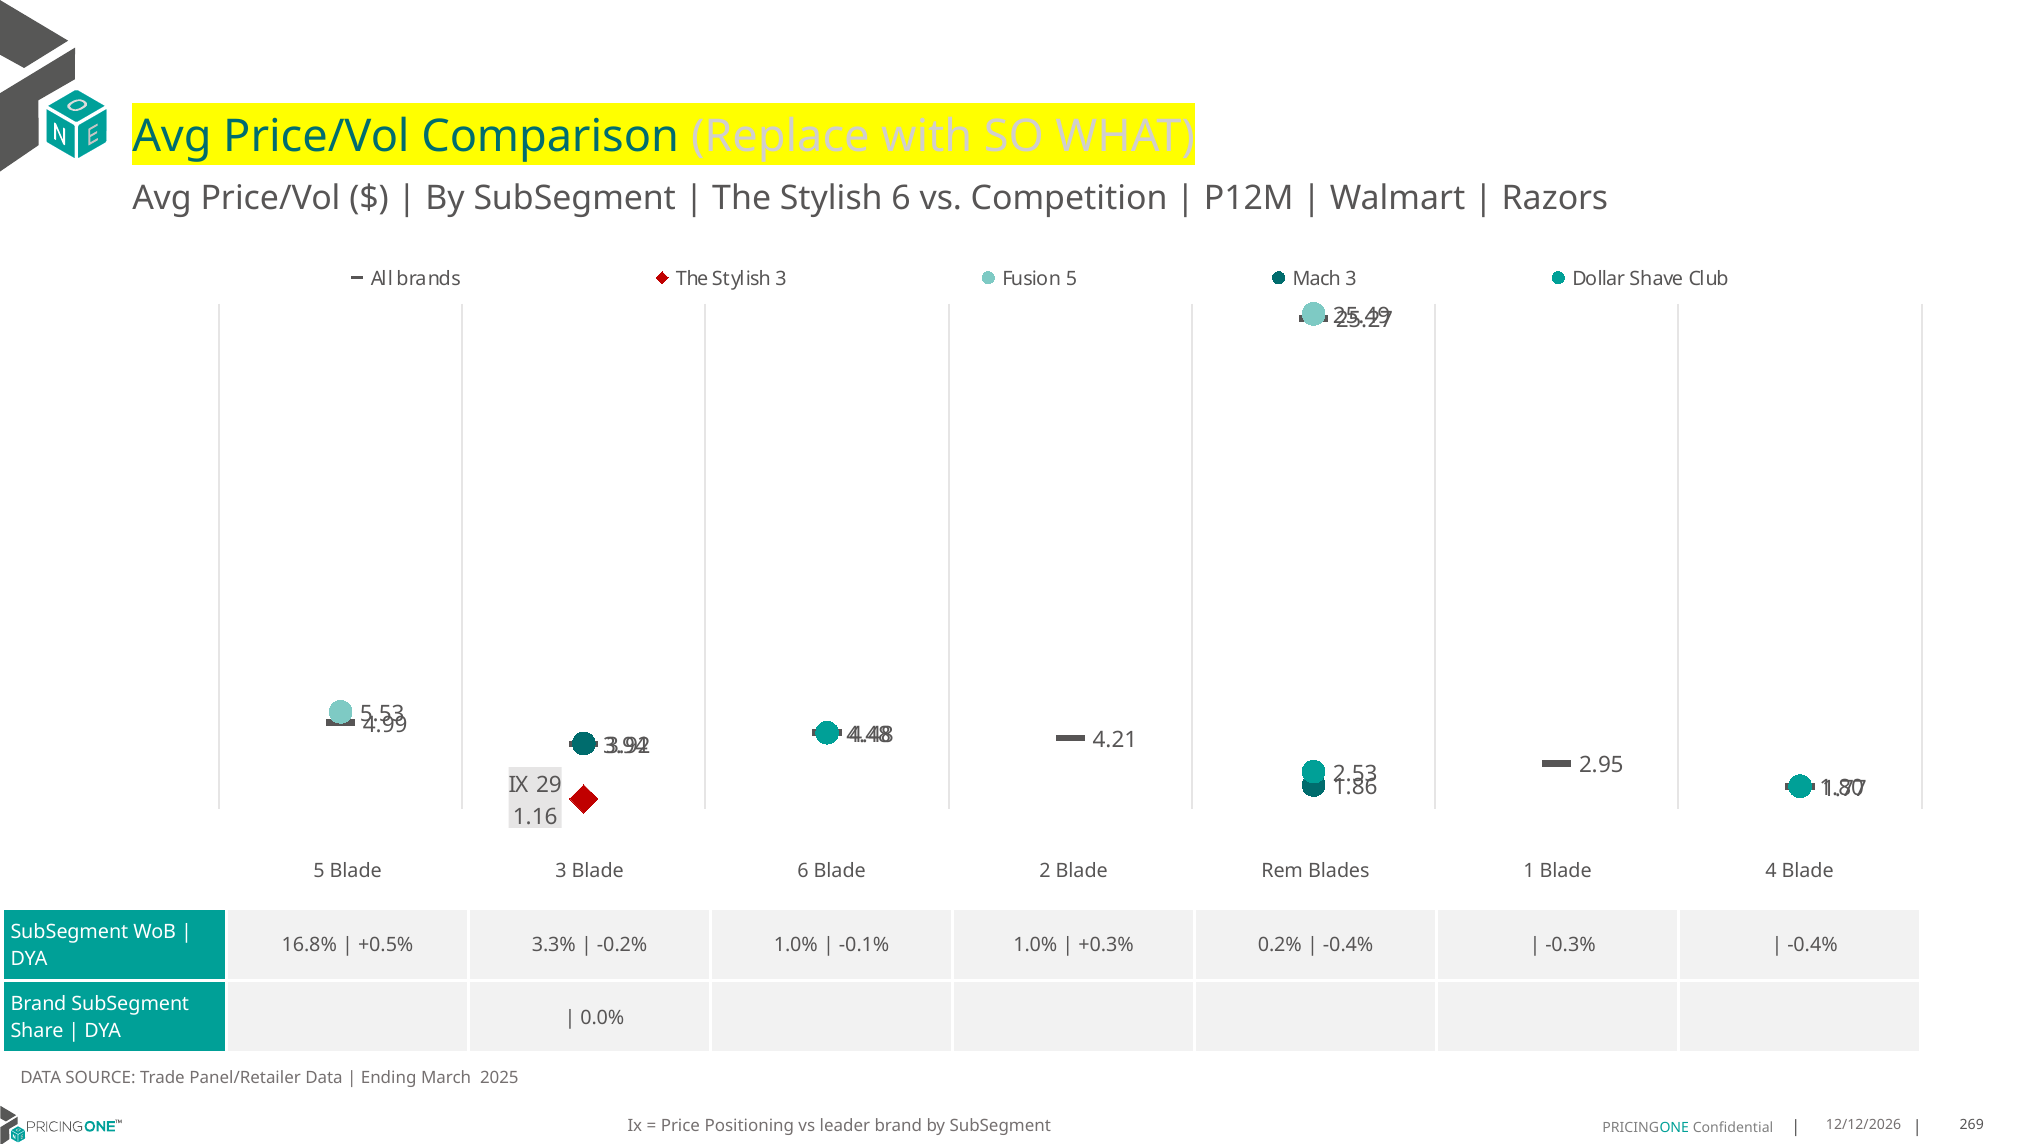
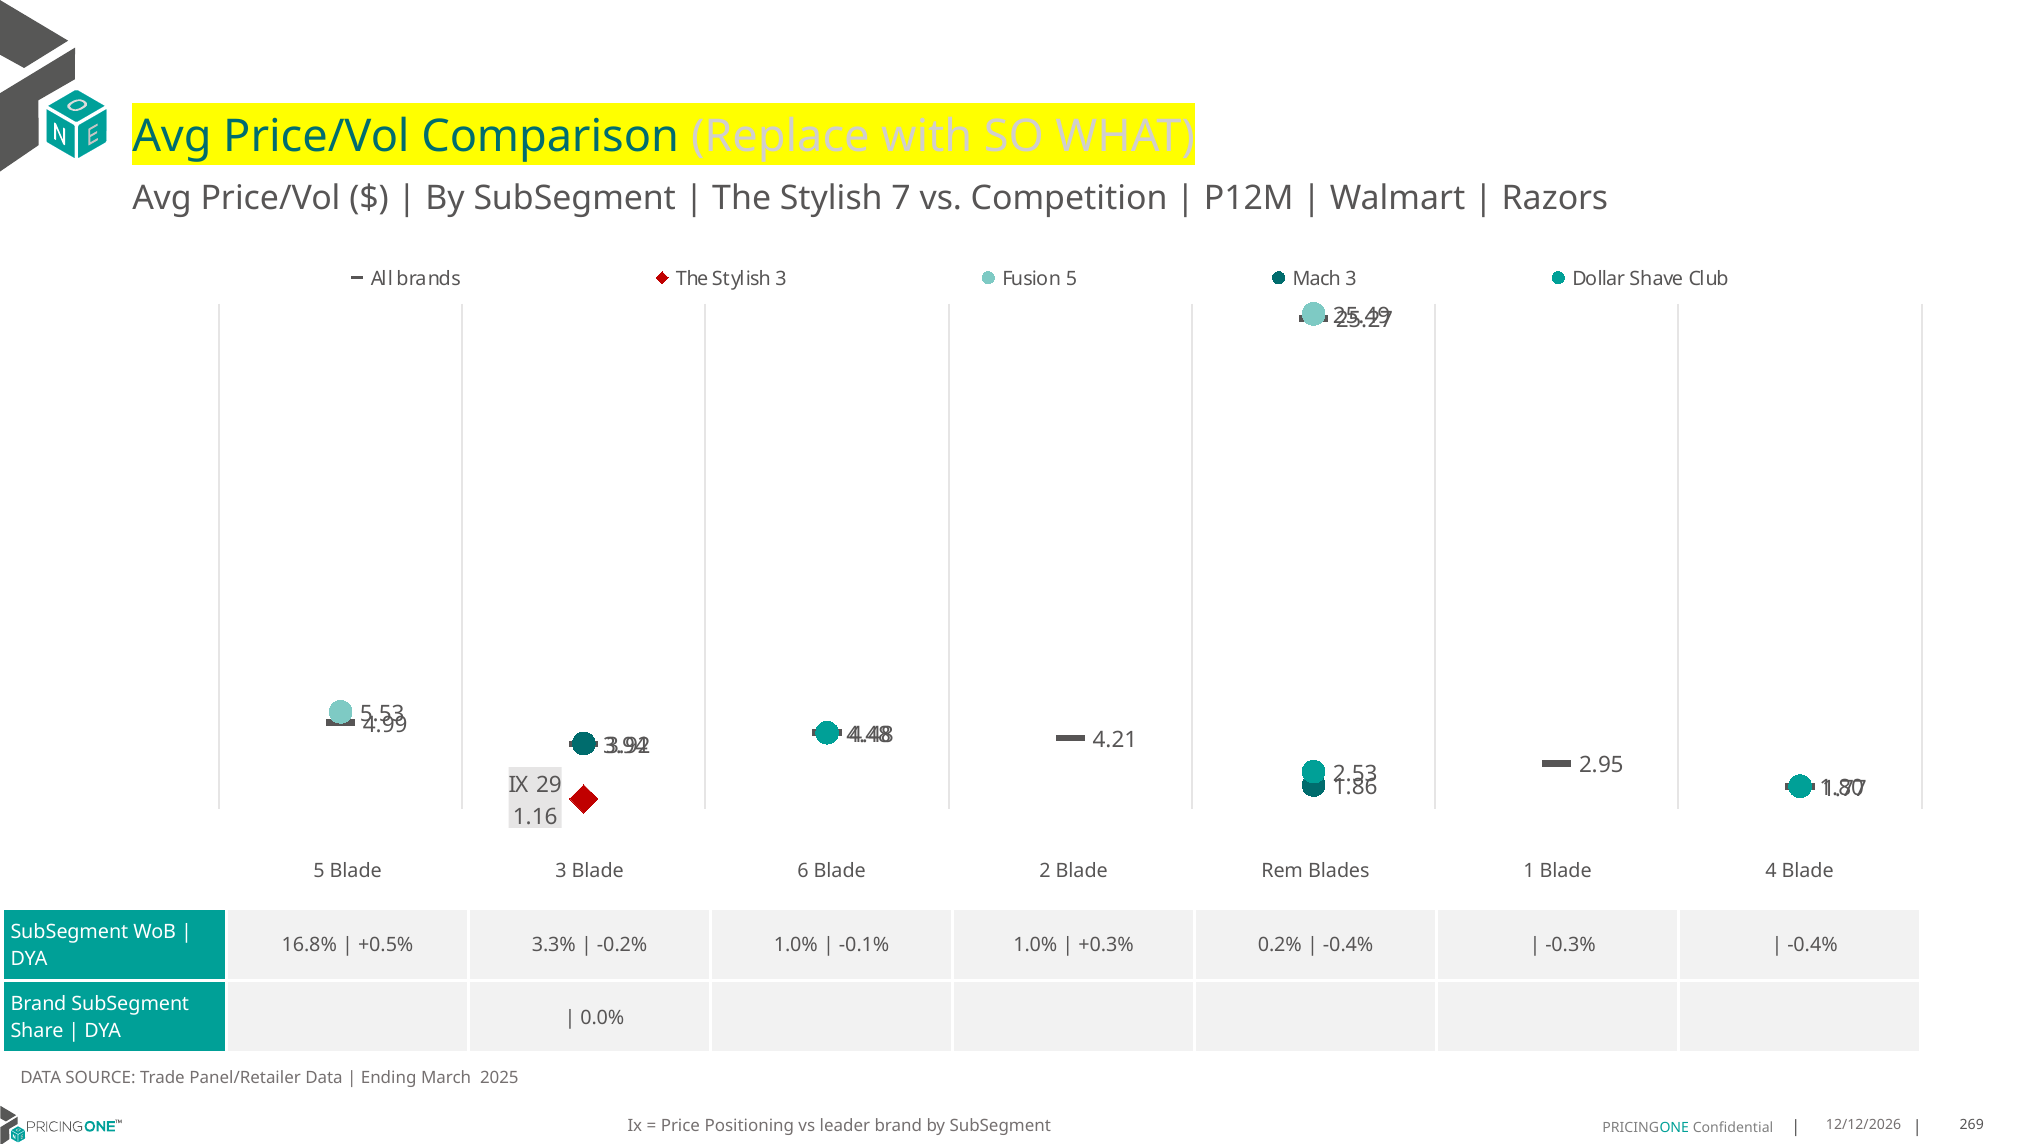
Stylish 6: 6 -> 7 (901, 198)
